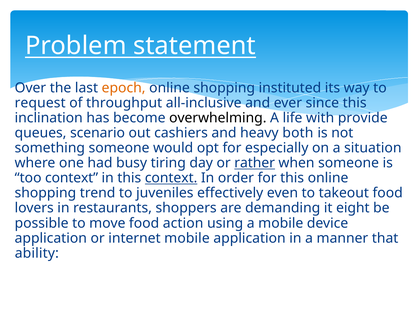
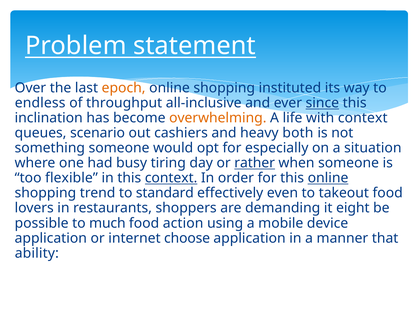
request: request -> endless (40, 103)
since underline: none -> present (322, 103)
overwhelming colour: black -> orange (218, 118)
with provide: provide -> context (363, 118)
too context: context -> flexible (72, 178)
online underline: none -> present (328, 178)
juveniles: juveniles -> standard (165, 193)
move: move -> much (107, 223)
internet mobile: mobile -> choose (187, 238)
